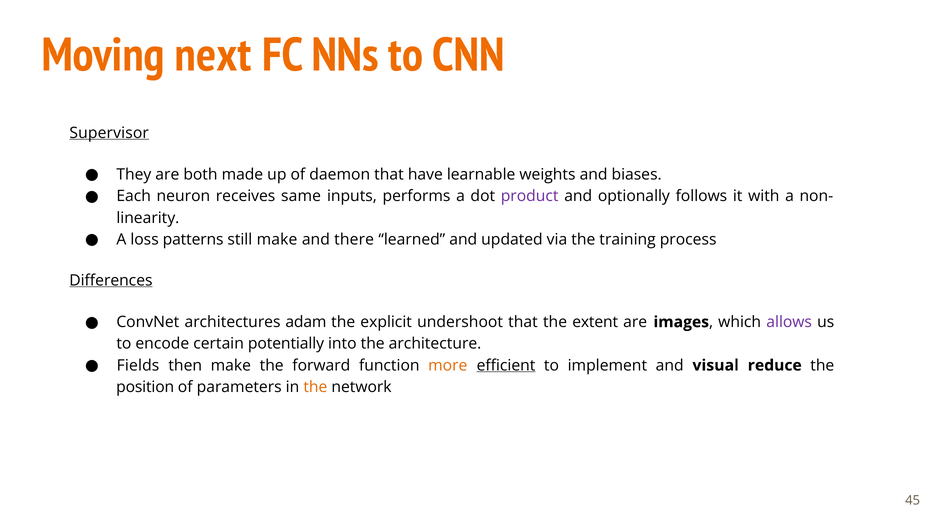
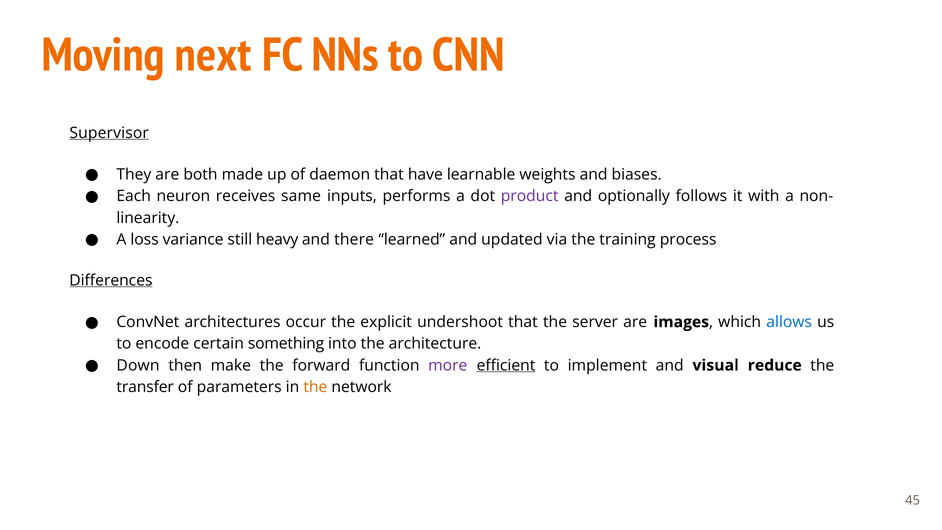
patterns: patterns -> variance (193, 239)
still make: make -> heavy (277, 239)
adam: adam -> occur (306, 322)
extent: extent -> server (595, 322)
allows colour: purple -> blue (789, 322)
potentially: potentially -> something (286, 344)
Fields: Fields -> Down (138, 365)
more colour: orange -> purple (448, 365)
position: position -> transfer (145, 387)
